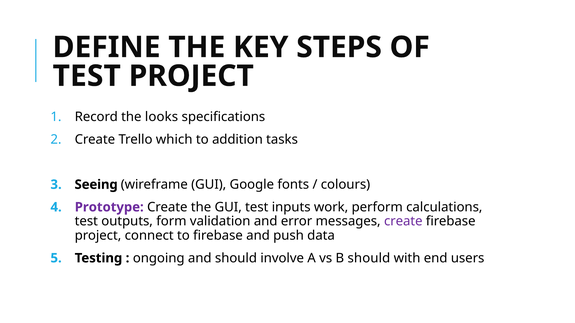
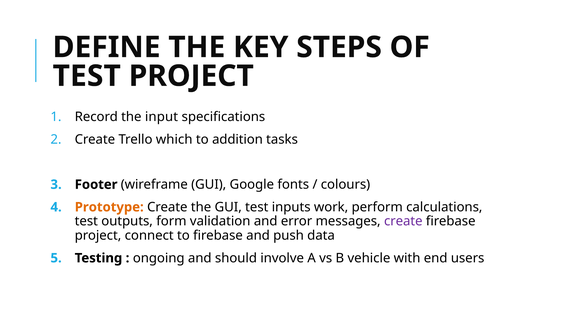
looks: looks -> input (161, 117)
Seeing: Seeing -> Footer (96, 185)
Prototype colour: purple -> orange (109, 207)
B should: should -> vehicle (369, 258)
